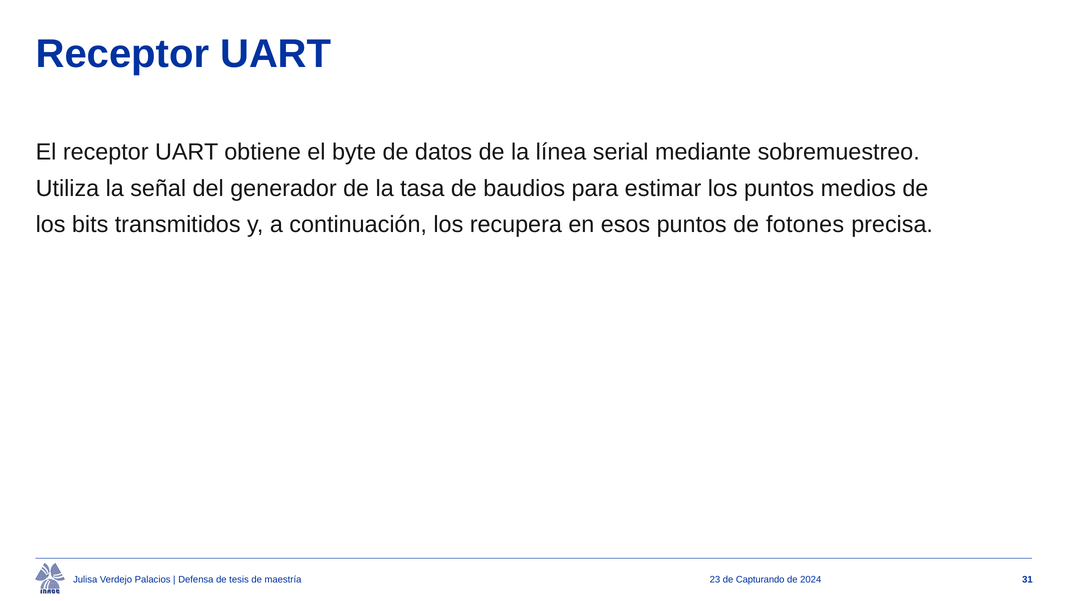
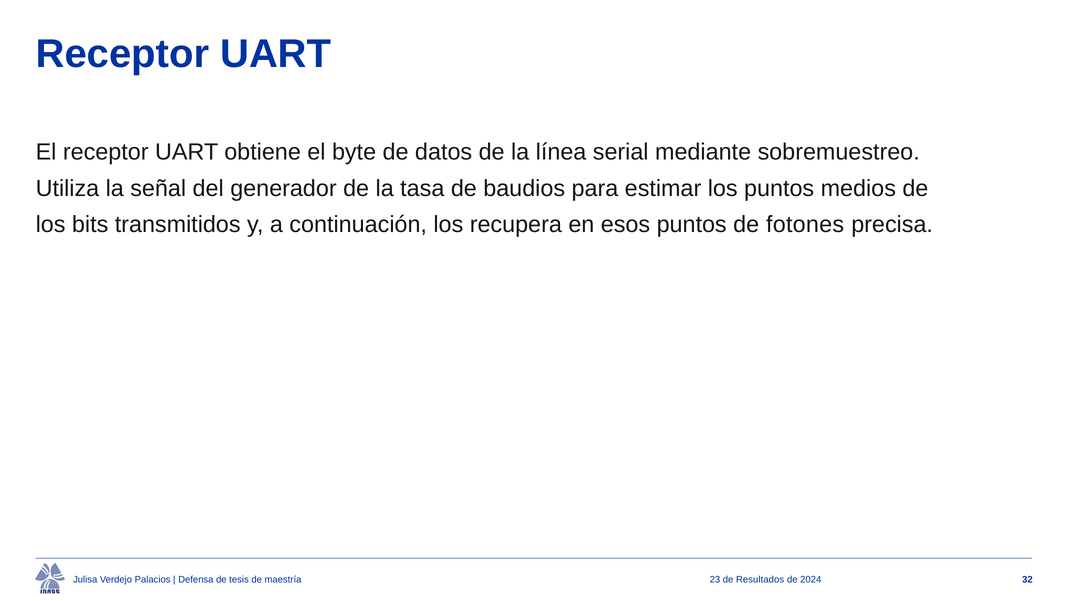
Capturando: Capturando -> Resultados (760, 579)
31: 31 -> 32 (1027, 579)
